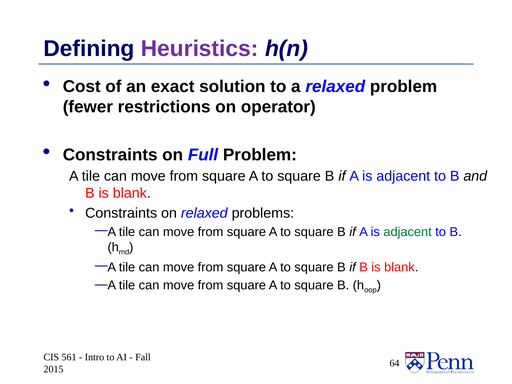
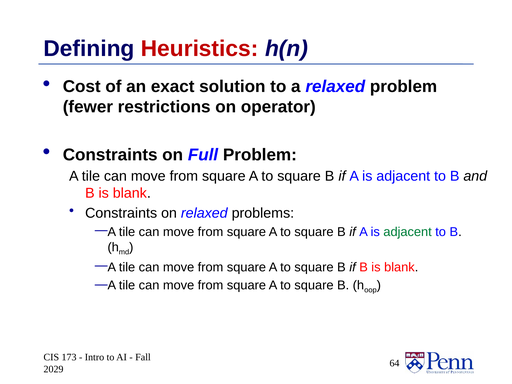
Heuristics colour: purple -> red (200, 49)
561: 561 -> 173 (69, 357)
2015: 2015 -> 2029 (54, 369)
